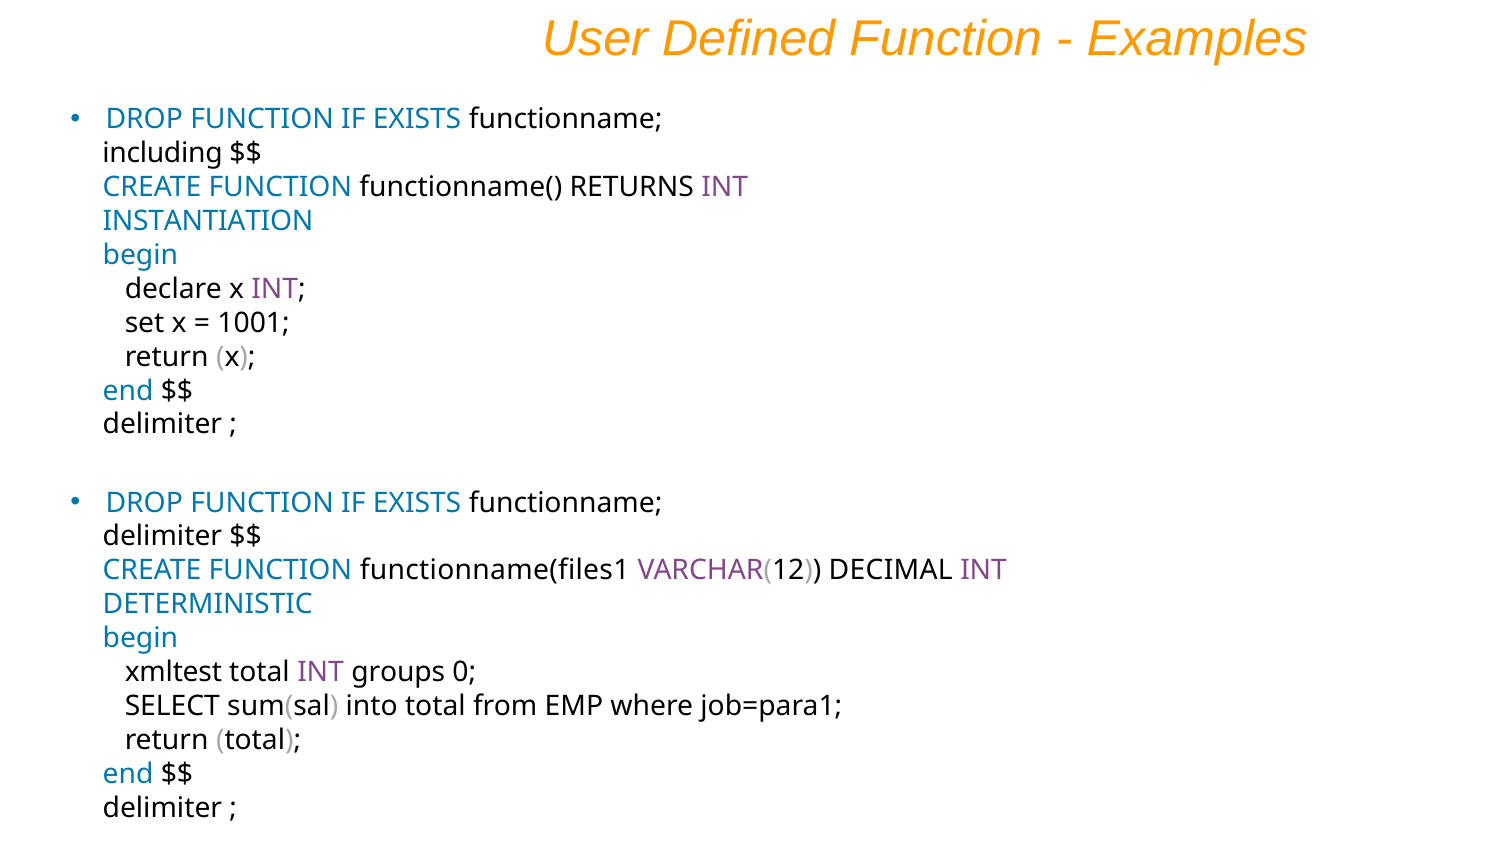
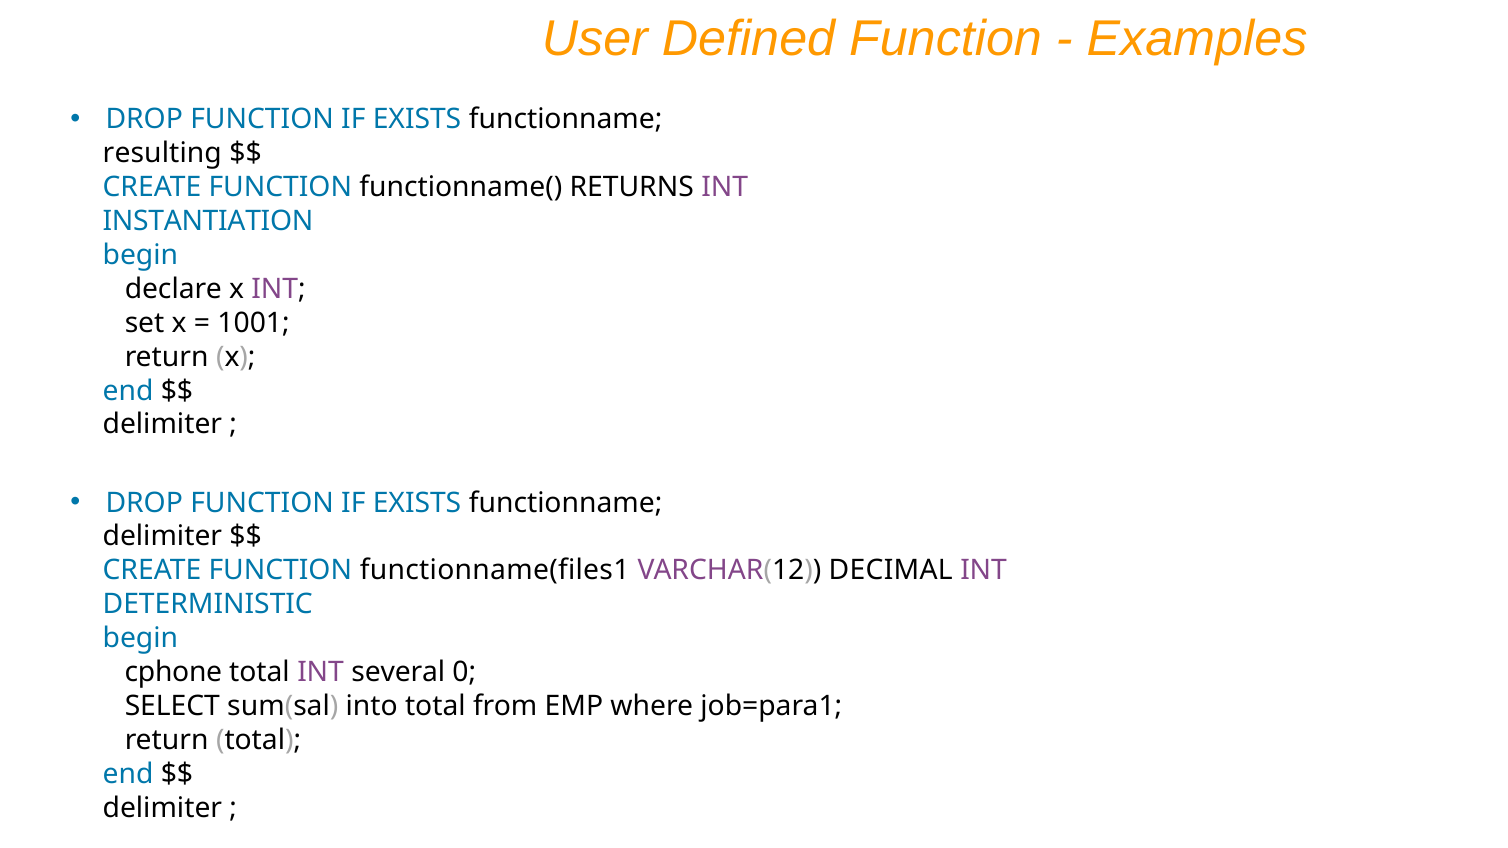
including: including -> resulting (162, 153)
xmltest: xmltest -> cphone (173, 673)
groups: groups -> several (398, 673)
